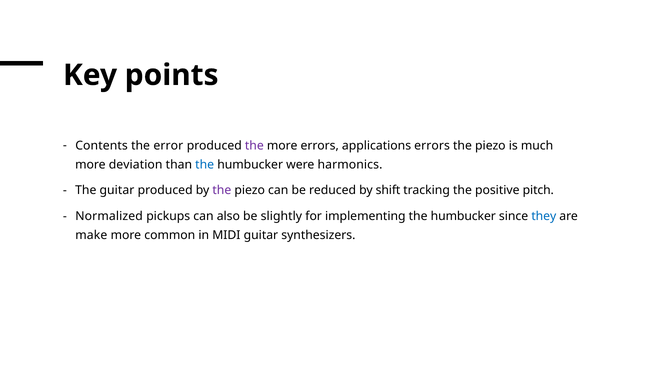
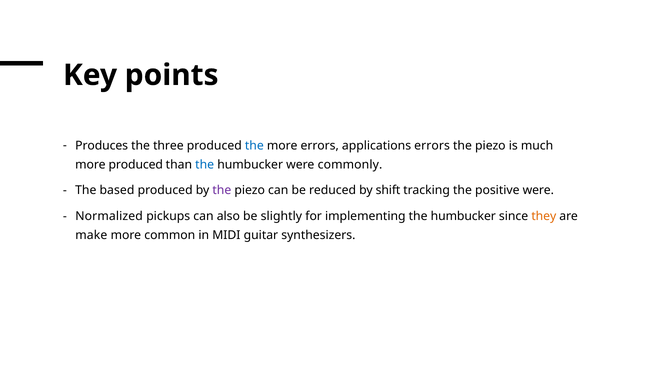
Contents: Contents -> Produces (102, 146)
error: error -> three (168, 146)
the colour: purple -> blue (254, 146)
more deviation: deviation -> produced (136, 165)
harmonics: harmonics -> commonly (350, 165)
The guitar: guitar -> based (117, 191)
positive pitch: pitch -> were (538, 191)
they colour: blue -> orange (544, 216)
